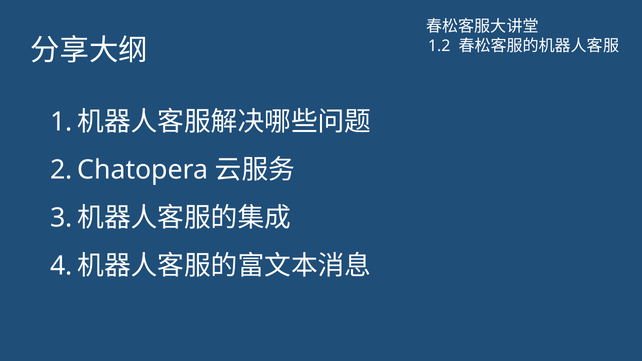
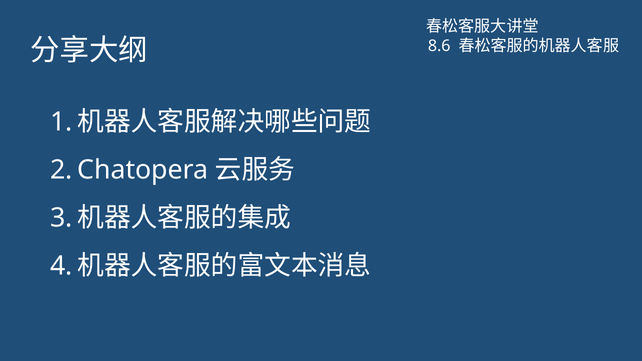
1.2: 1.2 -> 8.6 (439, 46)
